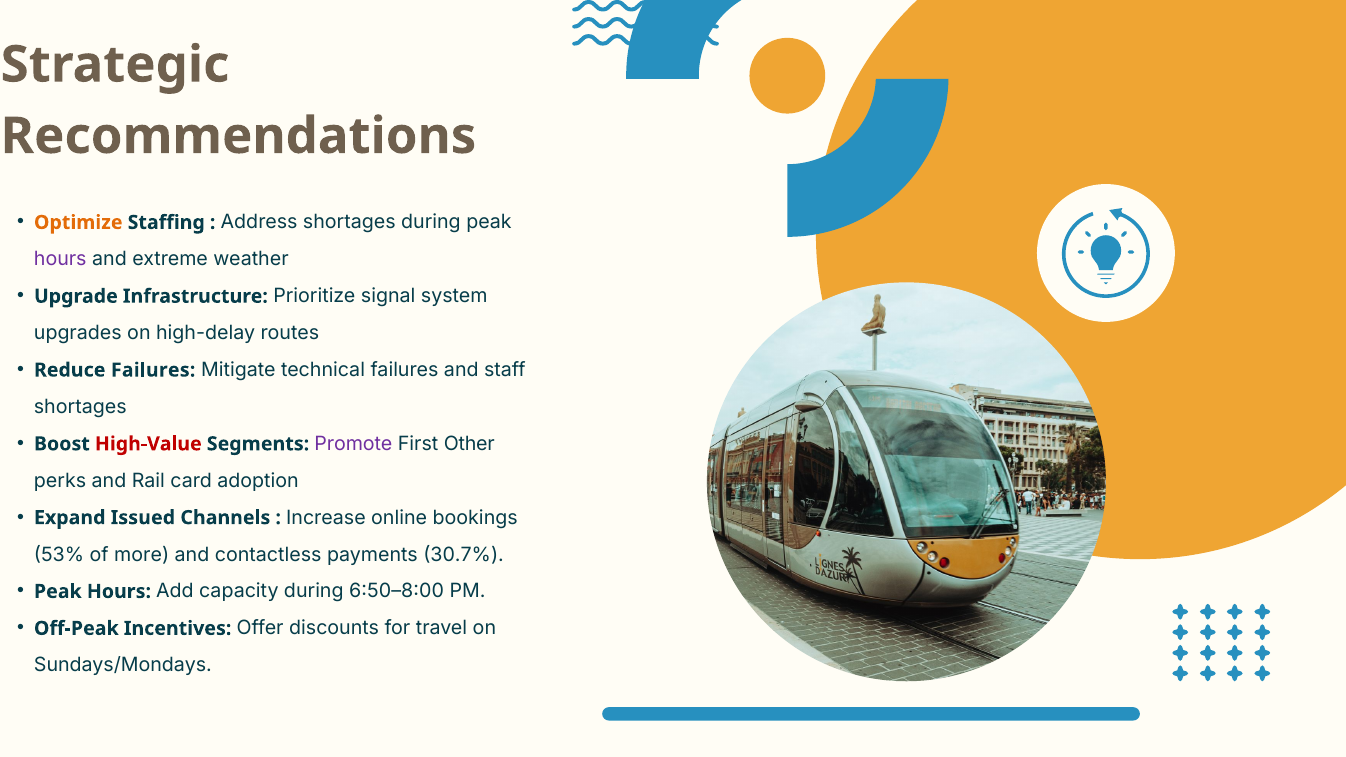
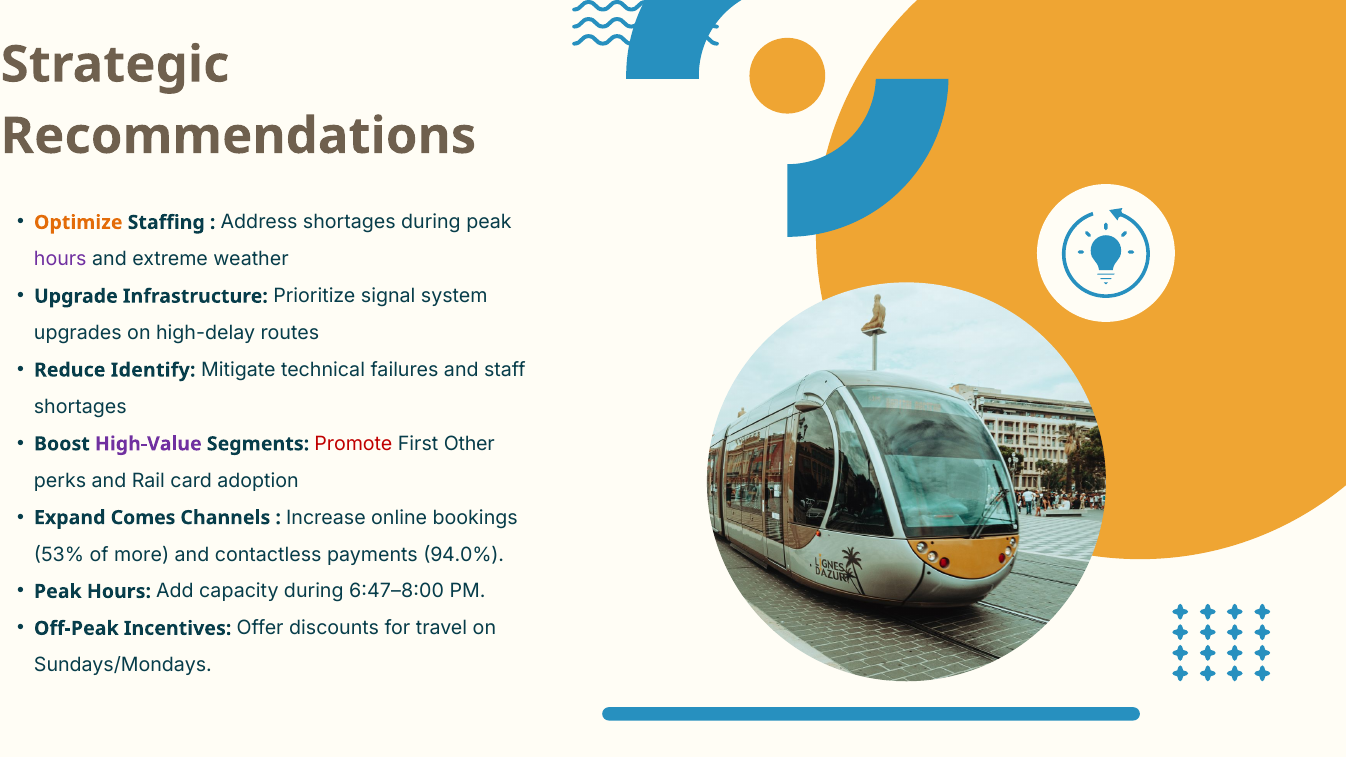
Reduce Failures: Failures -> Identify (153, 370)
High-Value colour: red -> purple (148, 444)
Promote colour: purple -> red (353, 444)
Issued: Issued -> Comes (143, 518)
30.7%: 30.7% -> 94.0% (464, 555)
6:50–8:00: 6:50–8:00 -> 6:47–8:00 (397, 592)
